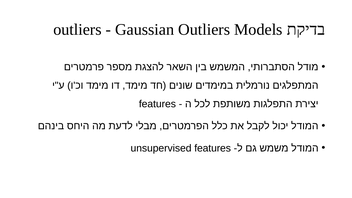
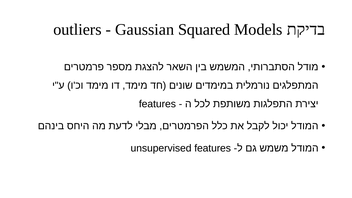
Gaussian Outliers: Outliers -> Squared (204, 30)
